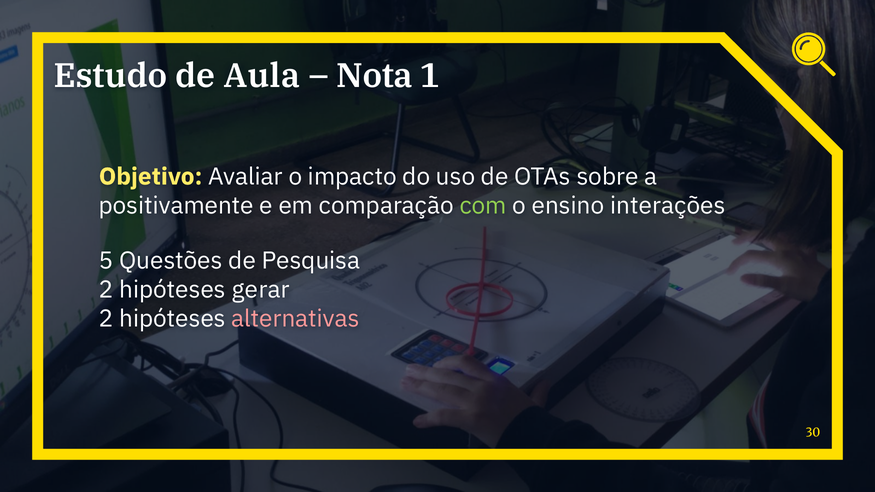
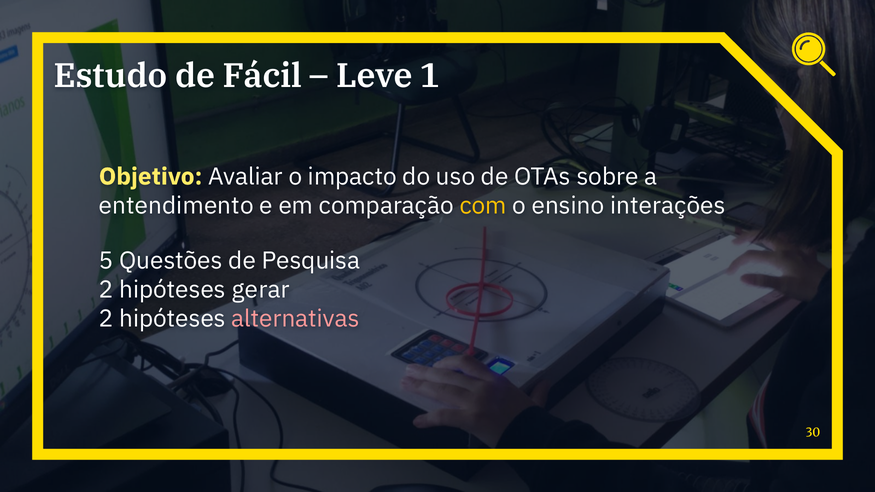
Aula: Aula -> Fácil (262, 76)
Nota: Nota -> Leve (375, 76)
positivamente: positivamente -> entendimento (176, 206)
com colour: light green -> yellow (483, 206)
